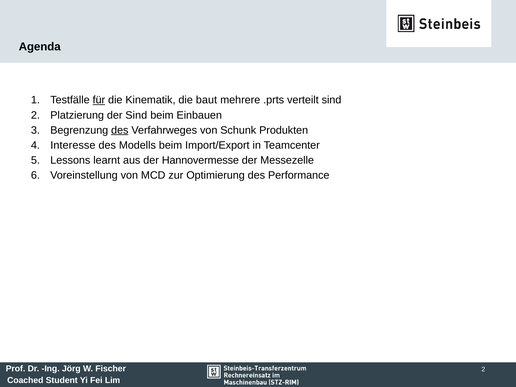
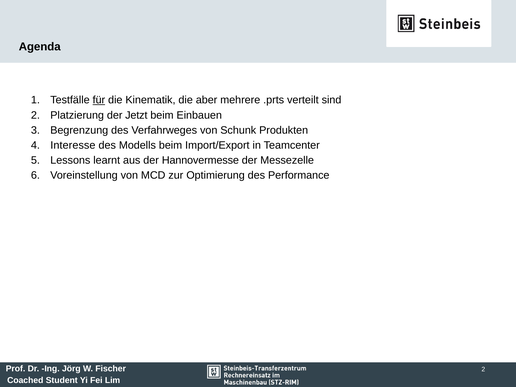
baut: baut -> aber (207, 100)
der Sind: Sind -> Jetzt (136, 115)
des underline: present -> none (120, 130)
